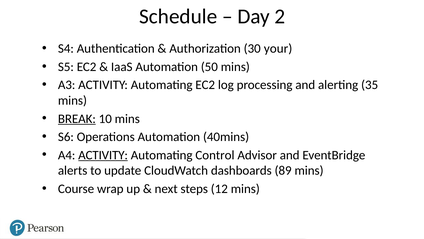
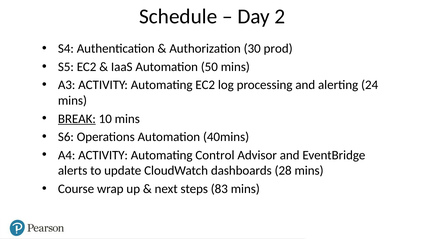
your: your -> prod (278, 49)
35: 35 -> 24 (370, 85)
ACTIVITY underline: present -> none (103, 155)
89: 89 -> 28 (283, 170)
12: 12 -> 83 (219, 188)
